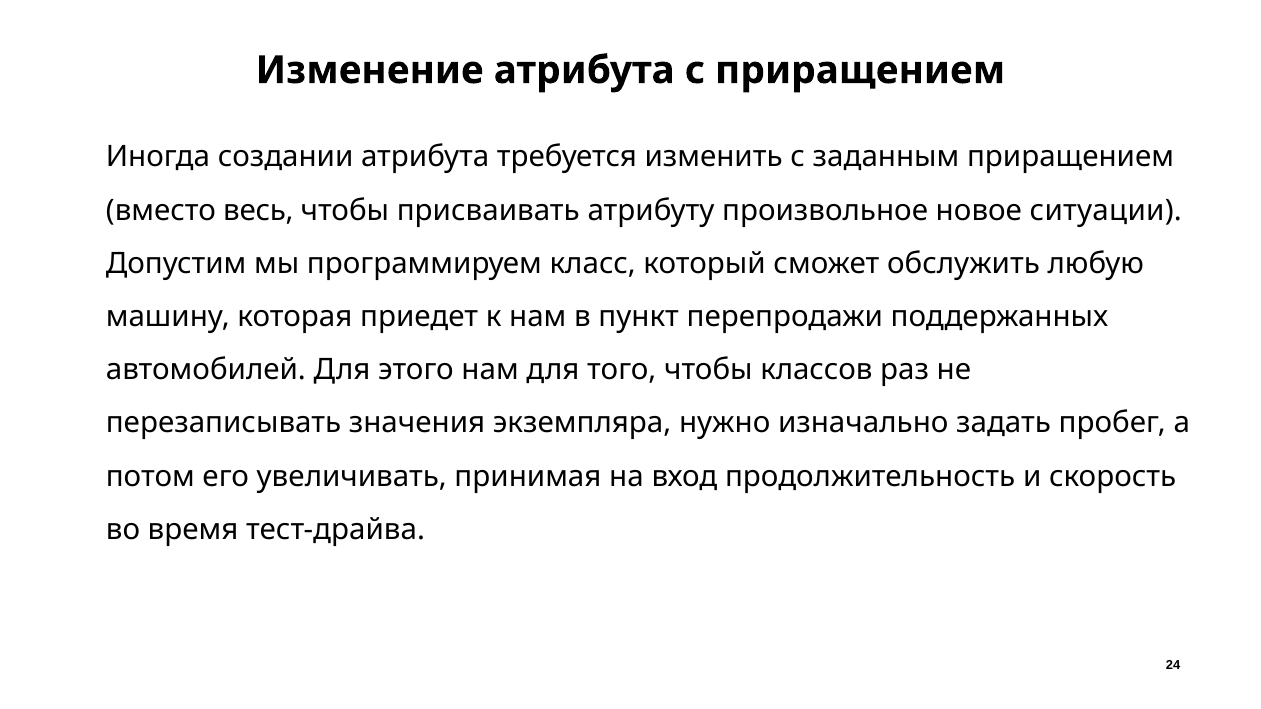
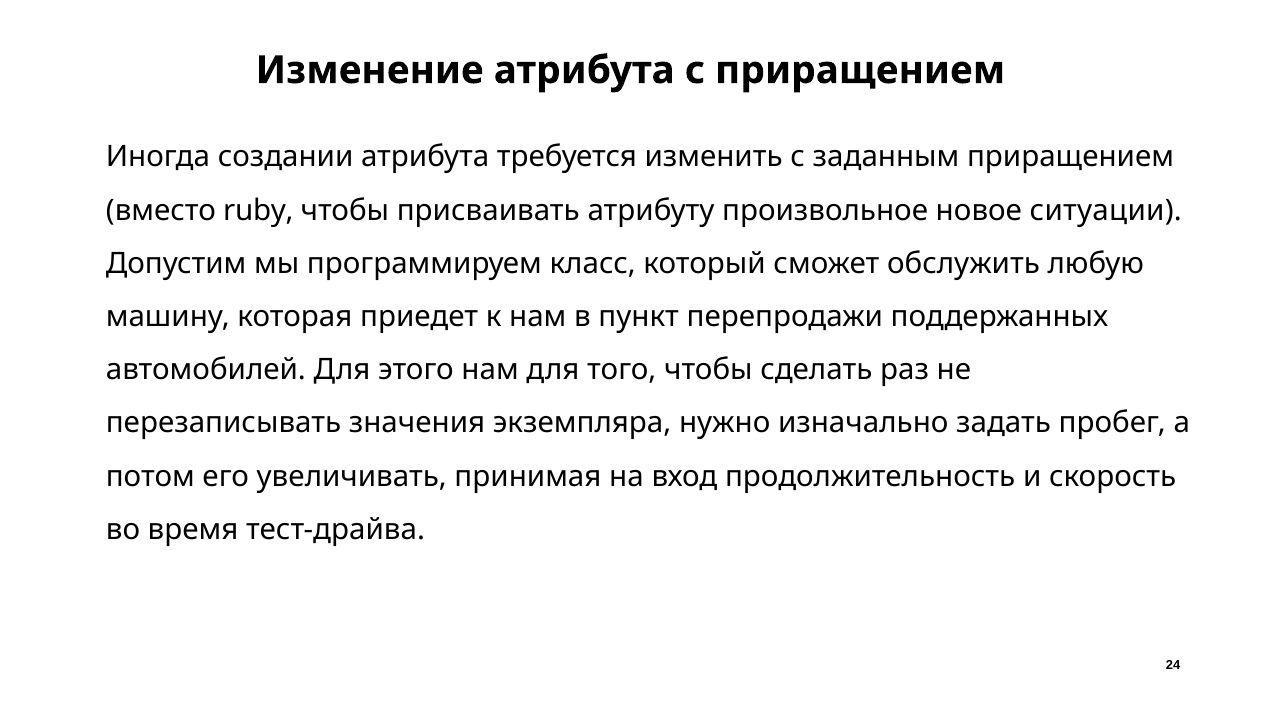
весь: весь -> ruby (258, 210)
классов: классов -> сделать (816, 370)
